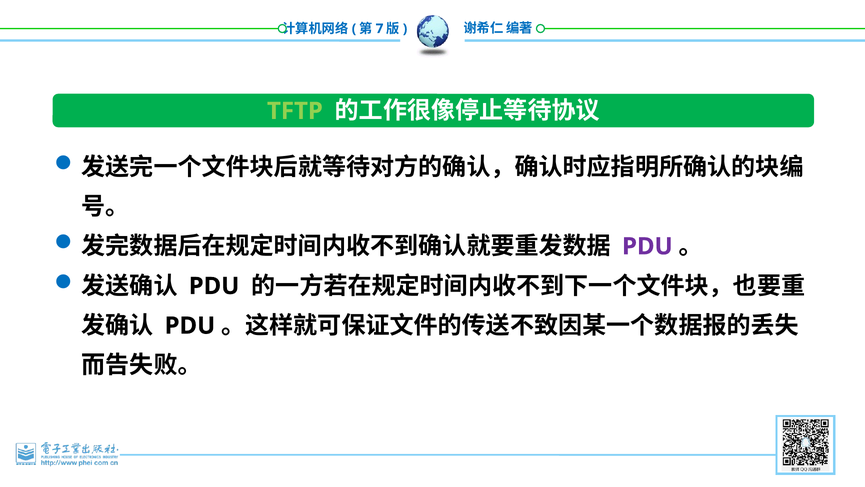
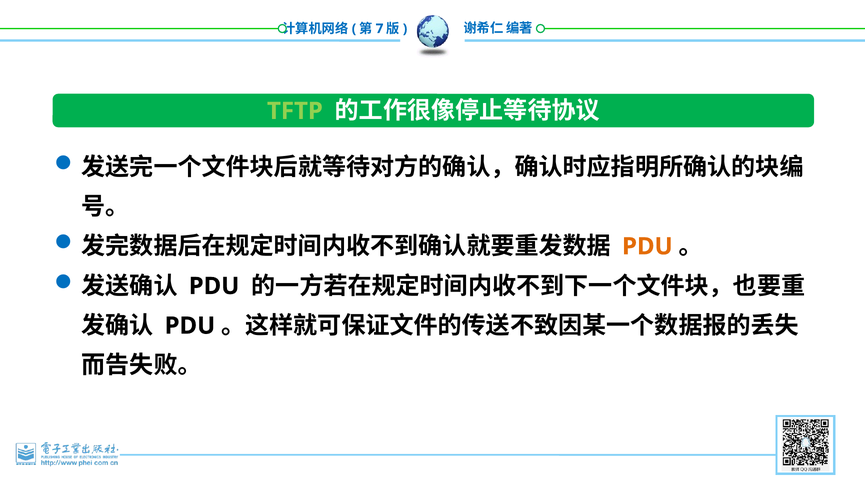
PDU colour: purple -> orange (647, 246)
